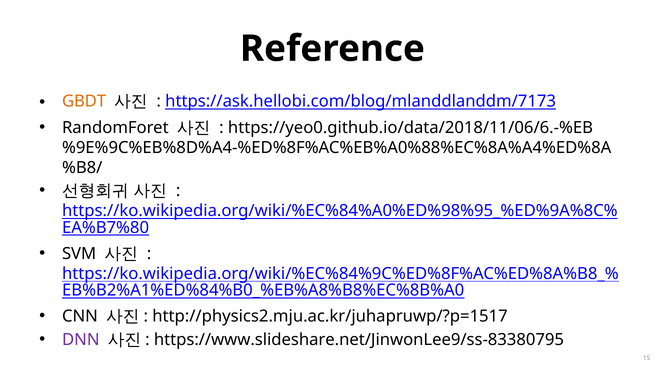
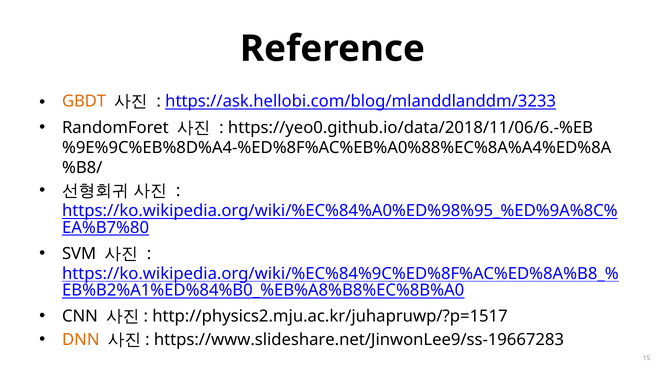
https://ask.hellobi.com/blog/mlanddlanddm/7173: https://ask.hellobi.com/blog/mlanddlanddm/7173 -> https://ask.hellobi.com/blog/mlanddlanddm/3233 (361, 101)
DNN colour: purple -> orange (81, 340)
https://www.slideshare.net/JinwonLee9/ss-83380795: https://www.slideshare.net/JinwonLee9/ss-83380795 -> https://www.slideshare.net/JinwonLee9/ss-19667283 (359, 340)
